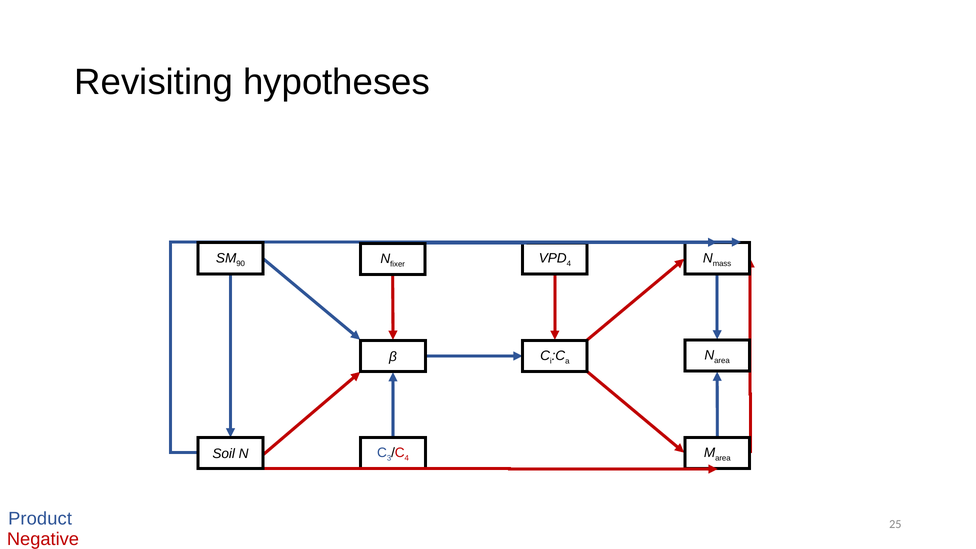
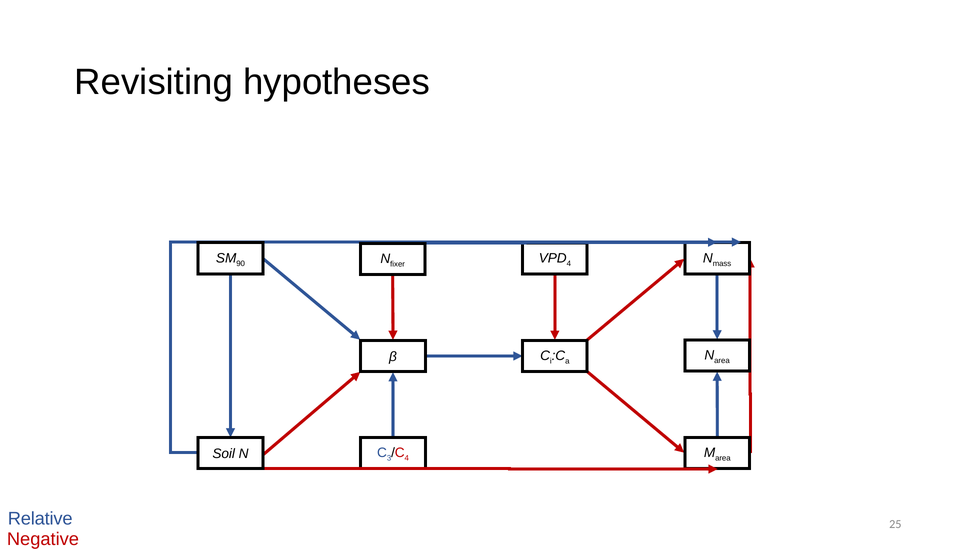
Product: Product -> Relative (40, 519)
